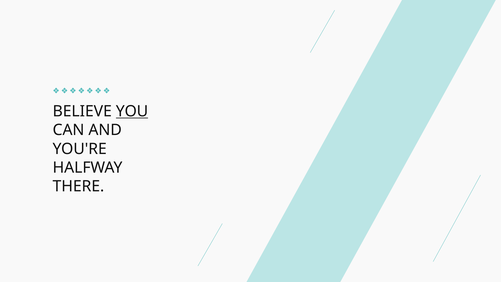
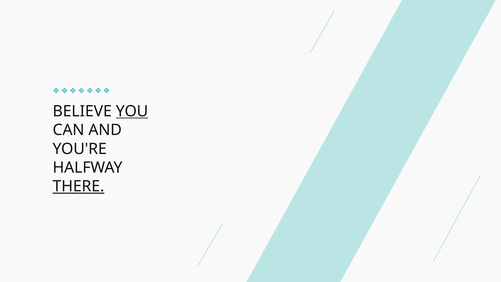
THERE underline: none -> present (78, 186)
